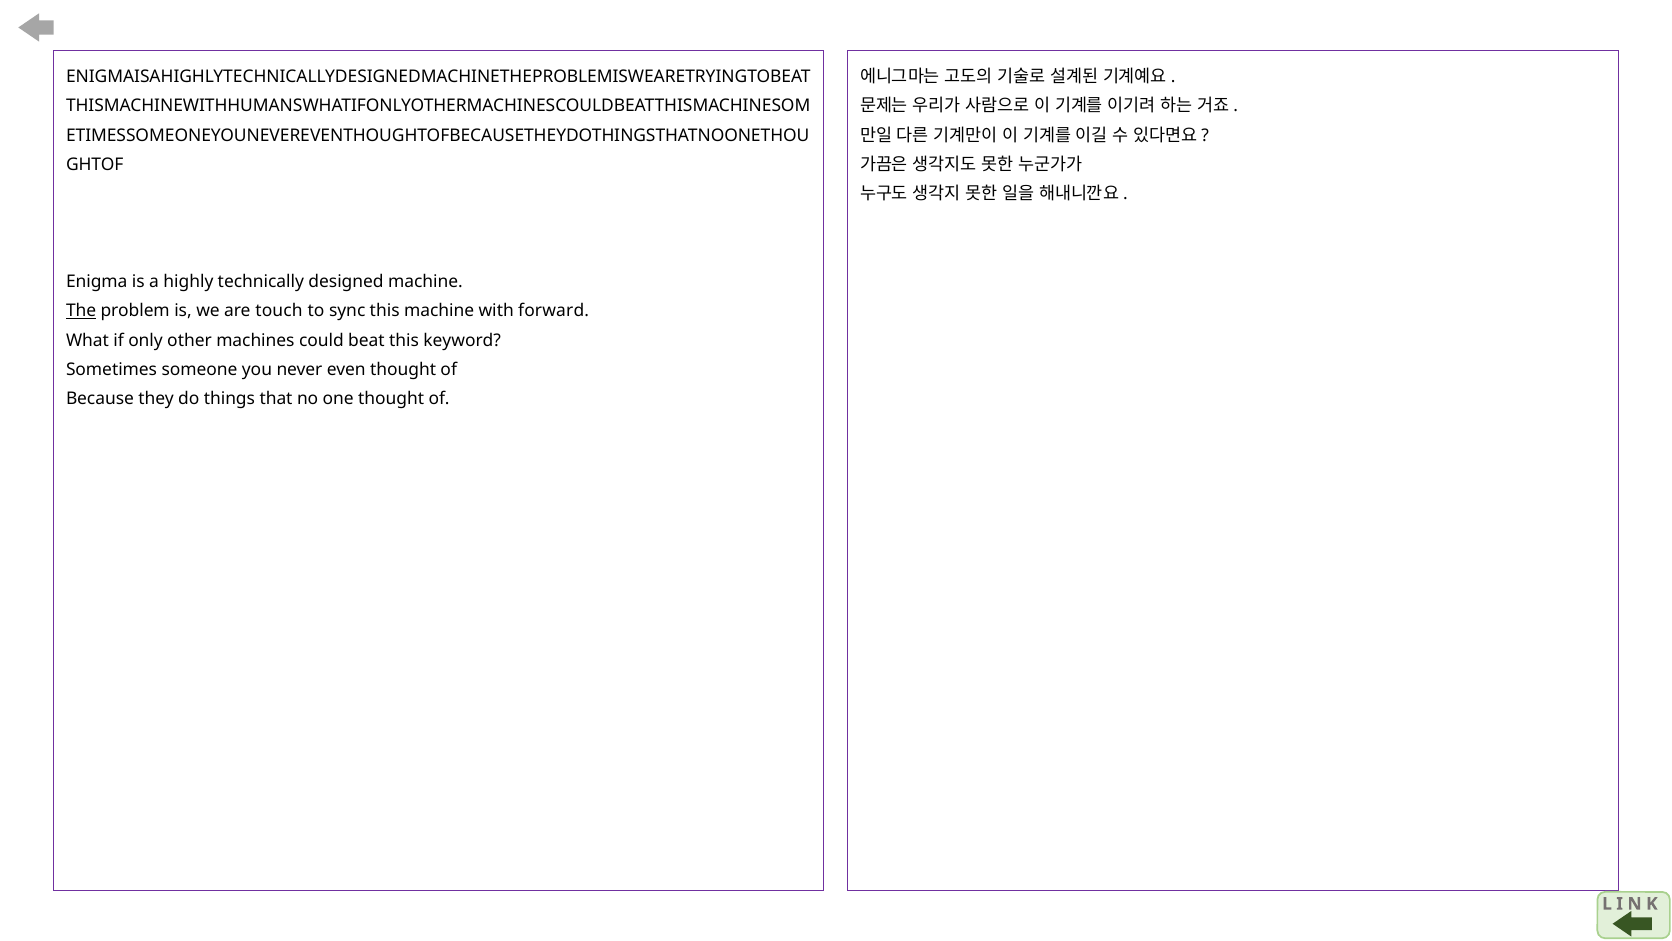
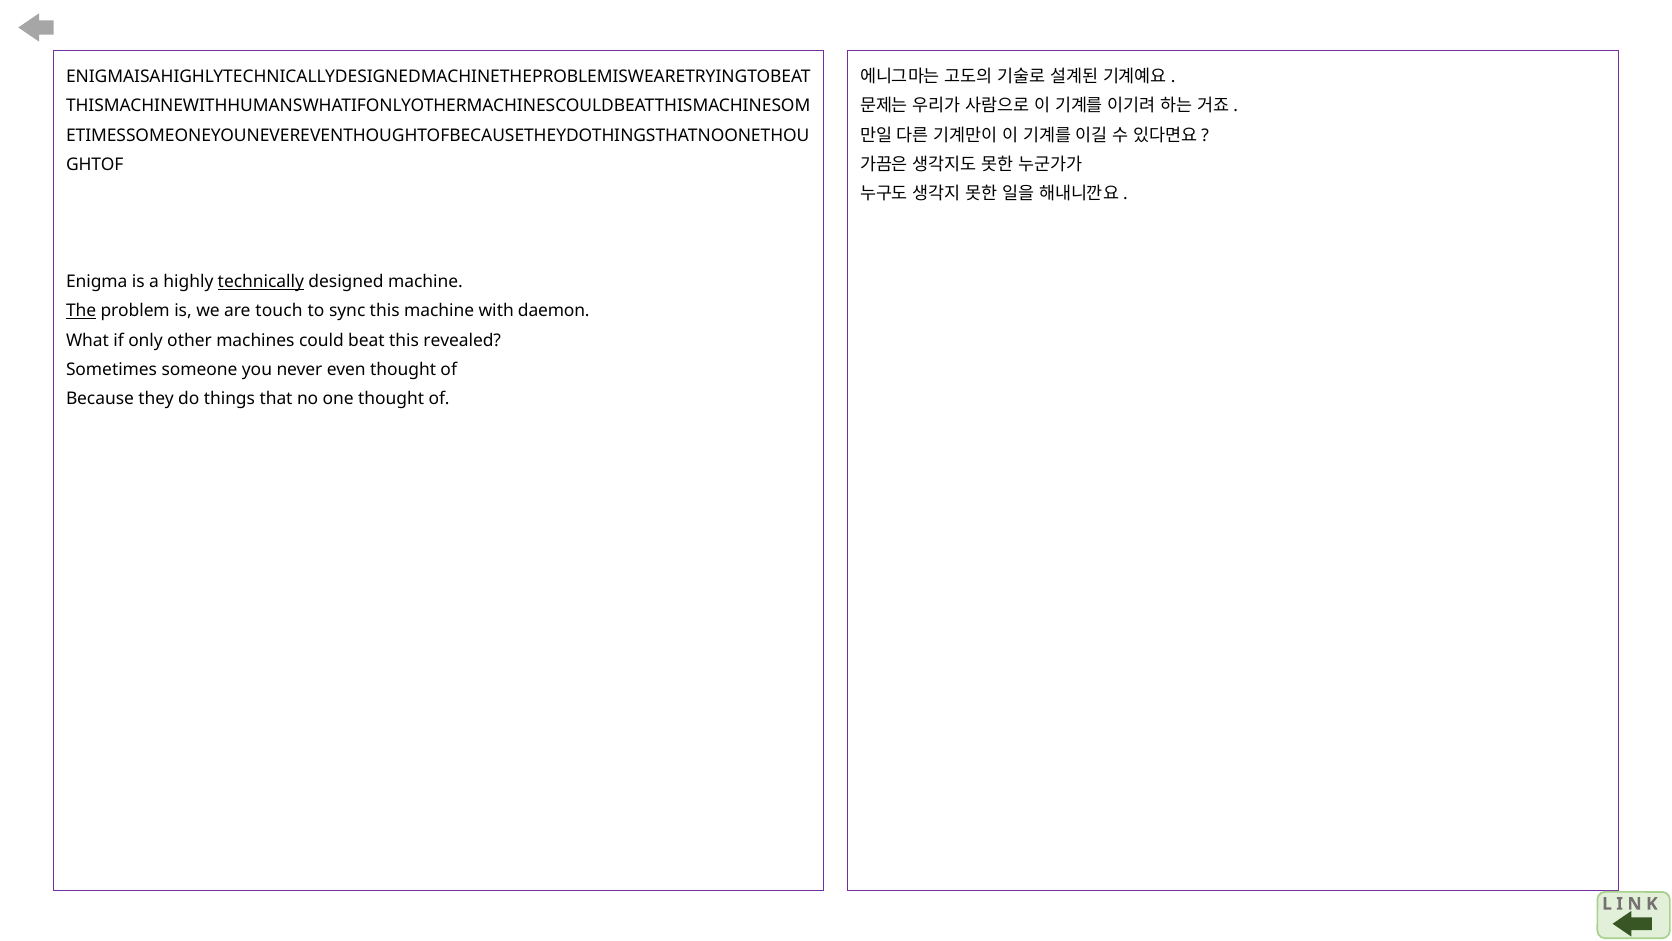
technically underline: none -> present (261, 282)
forward: forward -> daemon (554, 311)
keyword: keyword -> revealed (462, 340)
